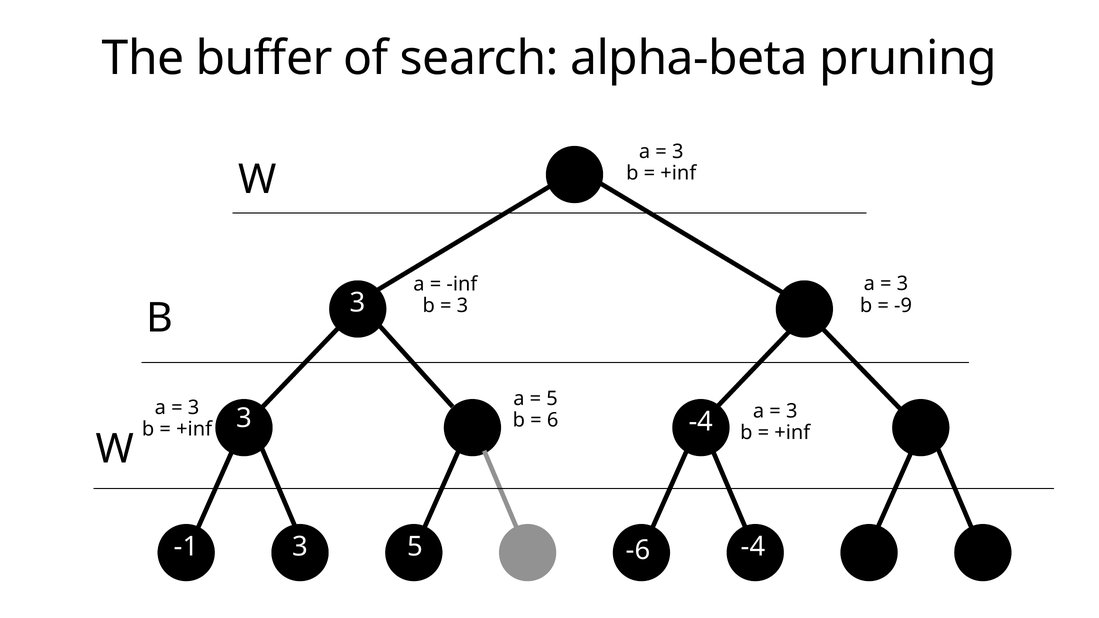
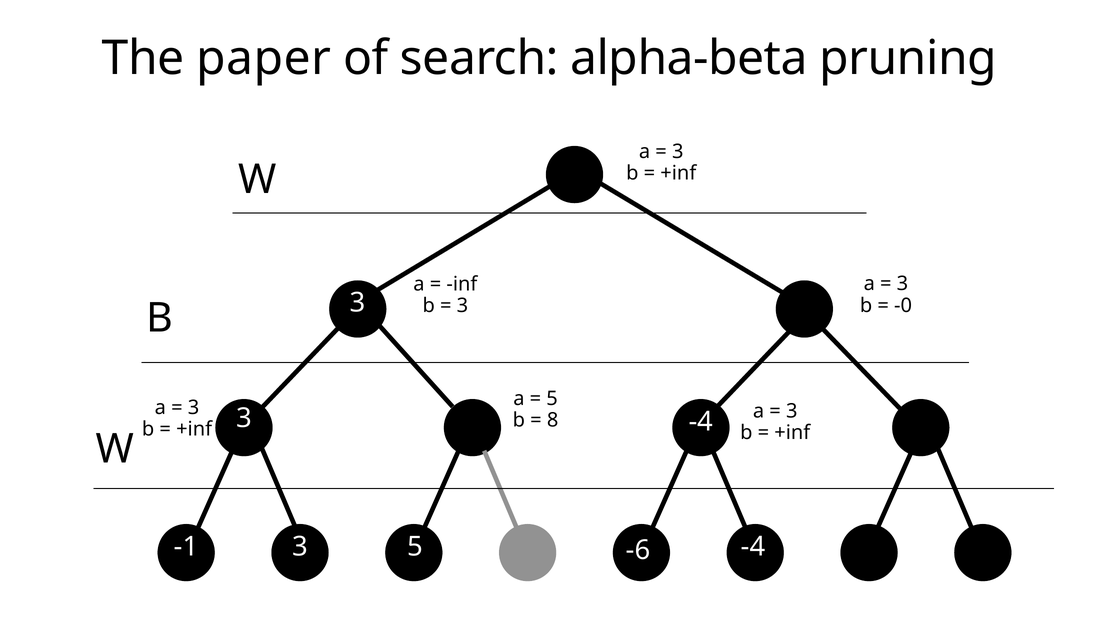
buffer: buffer -> paper (264, 58)
-9: -9 -> -0 (903, 306)
6: 6 -> 8 (553, 420)
